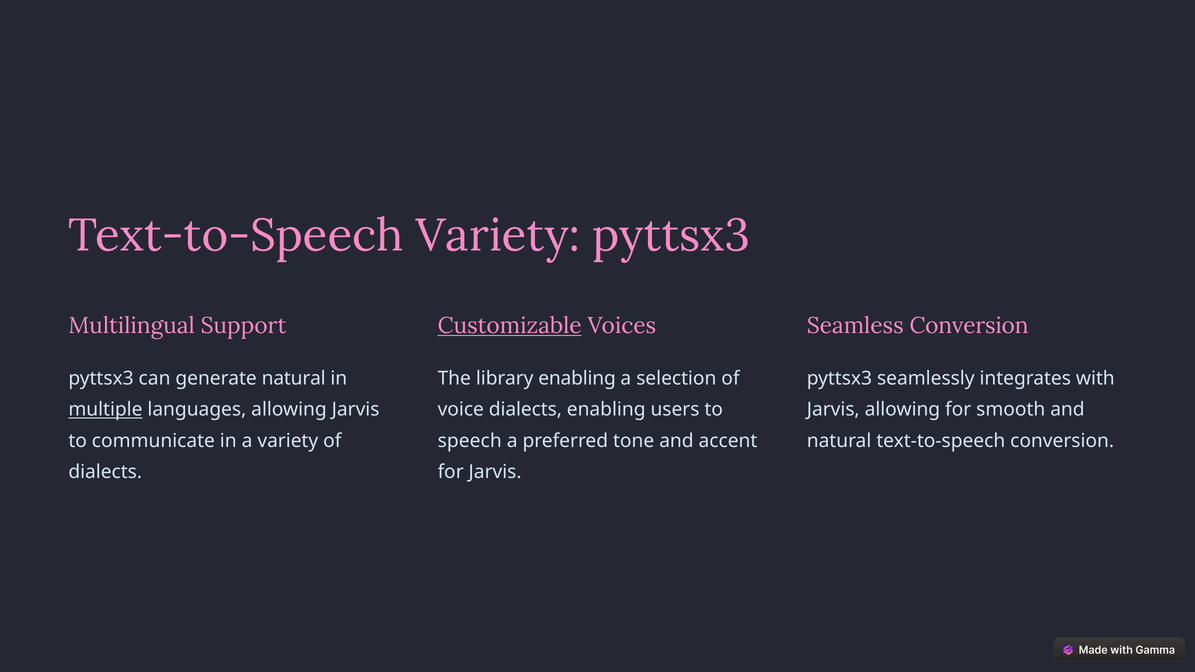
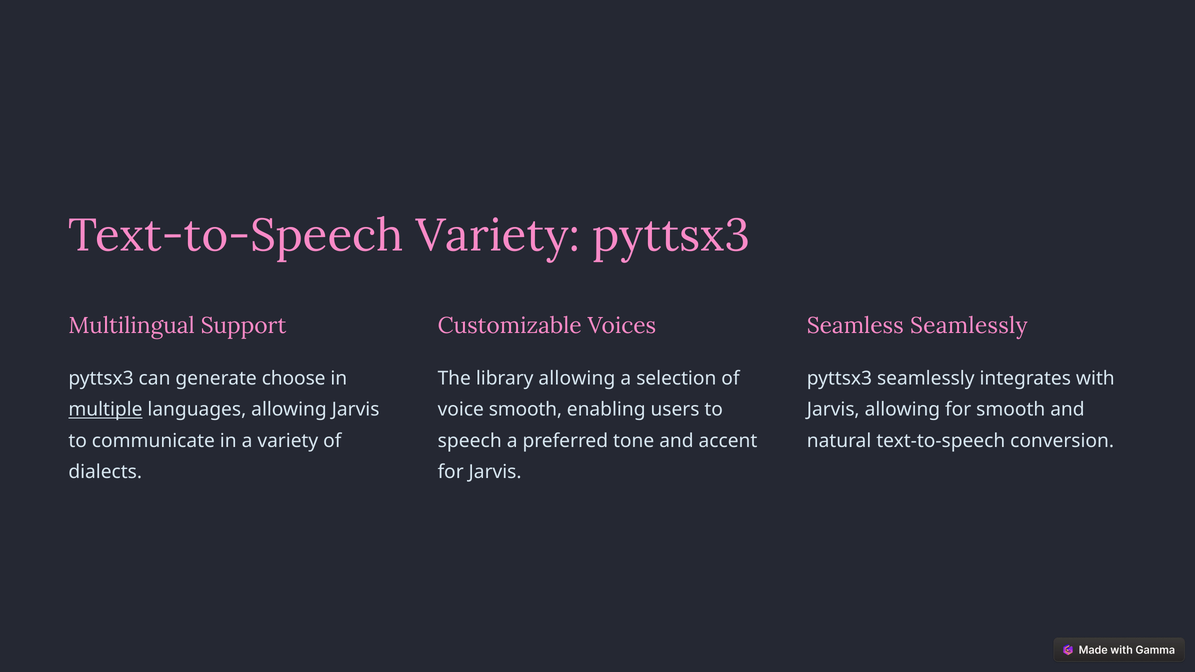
Customizable underline: present -> none (510, 326)
Seamless Conversion: Conversion -> Seamlessly (969, 326)
generate natural: natural -> choose (294, 379)
library enabling: enabling -> allowing (577, 379)
voice dialects: dialects -> smooth (525, 410)
